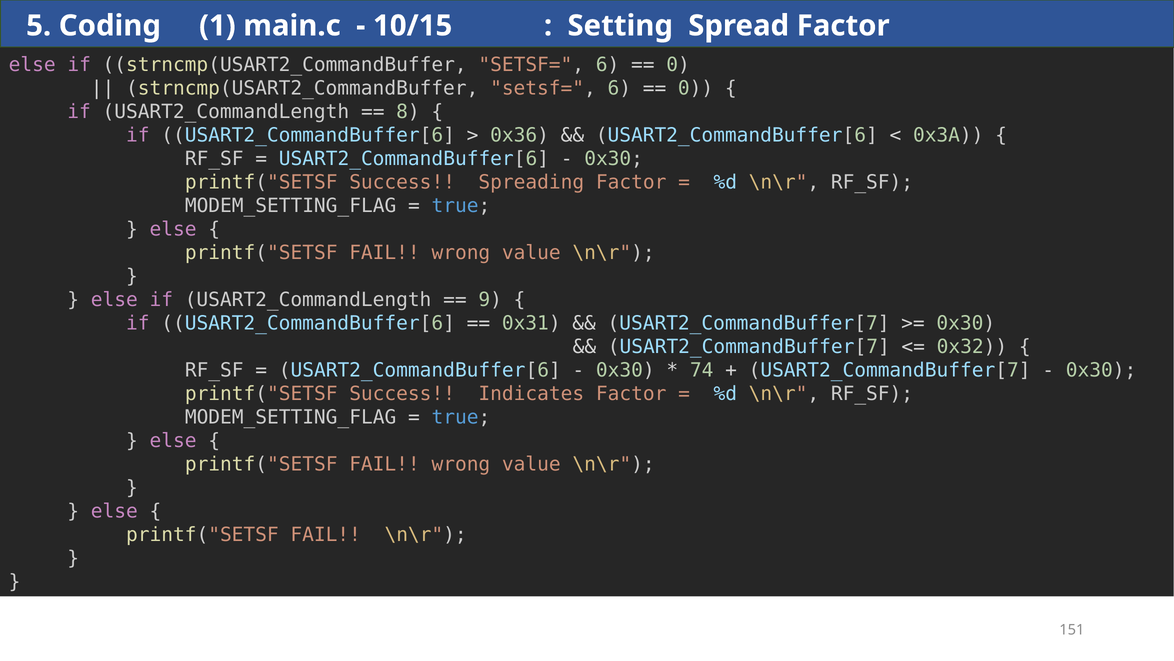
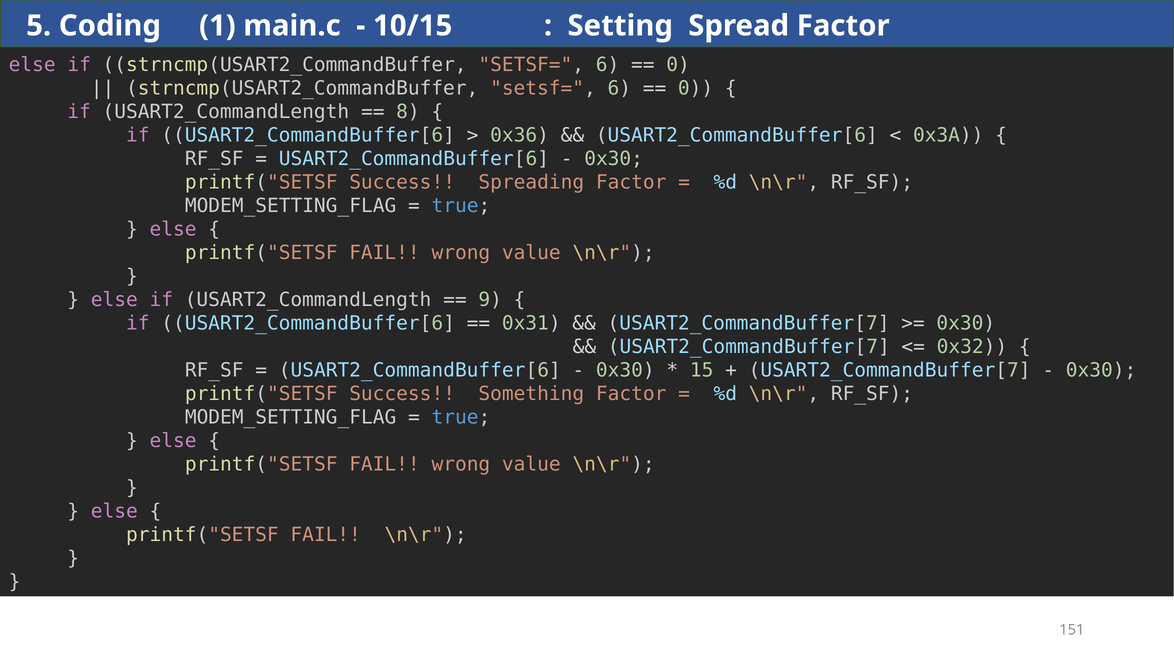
74: 74 -> 15 (702, 370)
Indicates: Indicates -> Something (531, 393)
